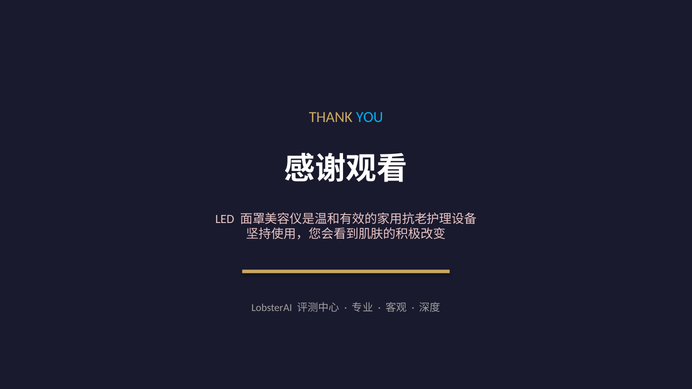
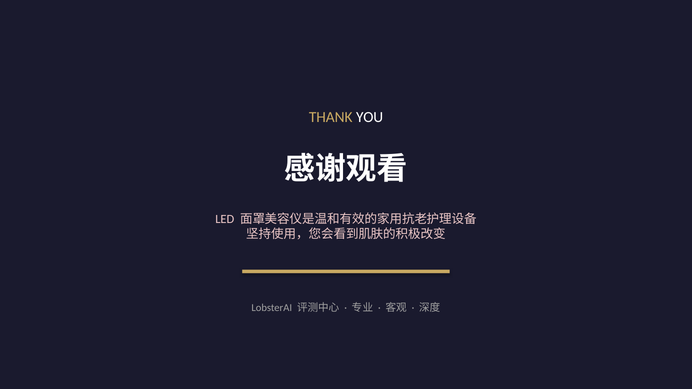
YOU colour: light blue -> white (370, 118)
